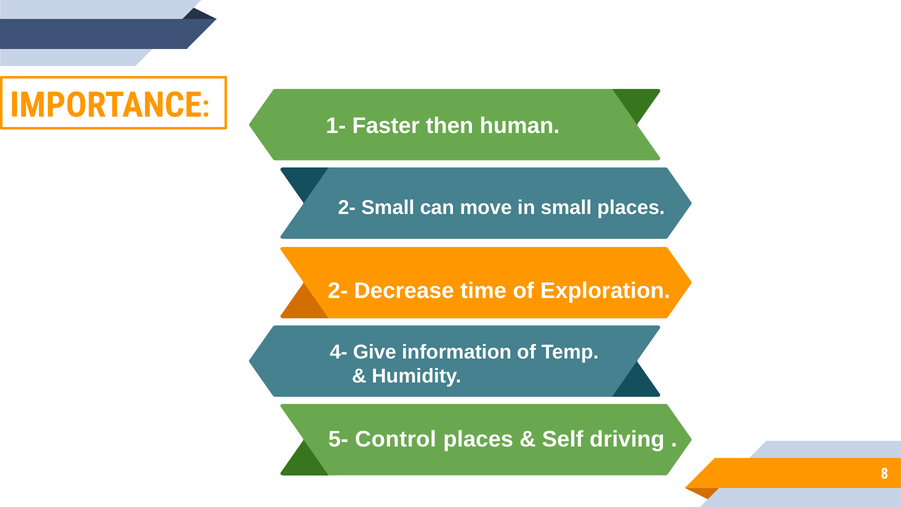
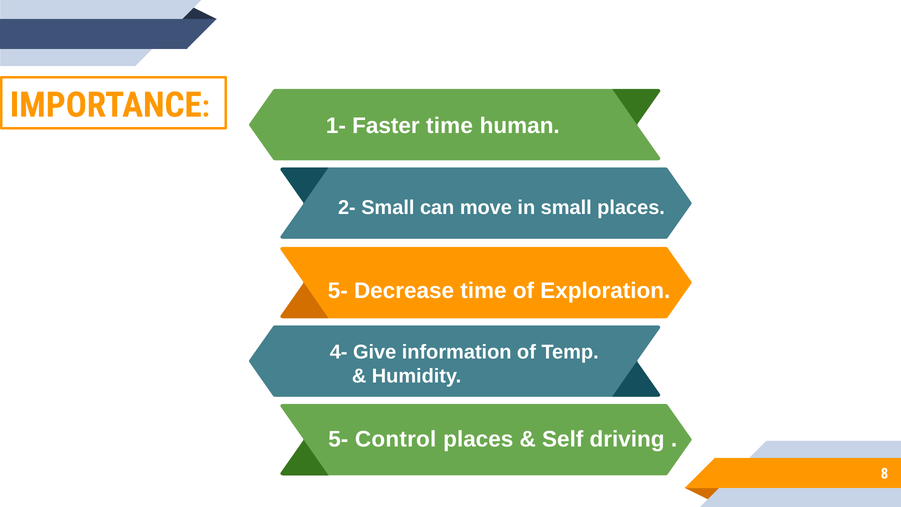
Faster then: then -> time (450, 126)
2-: 2- -> 5- (338, 291)
